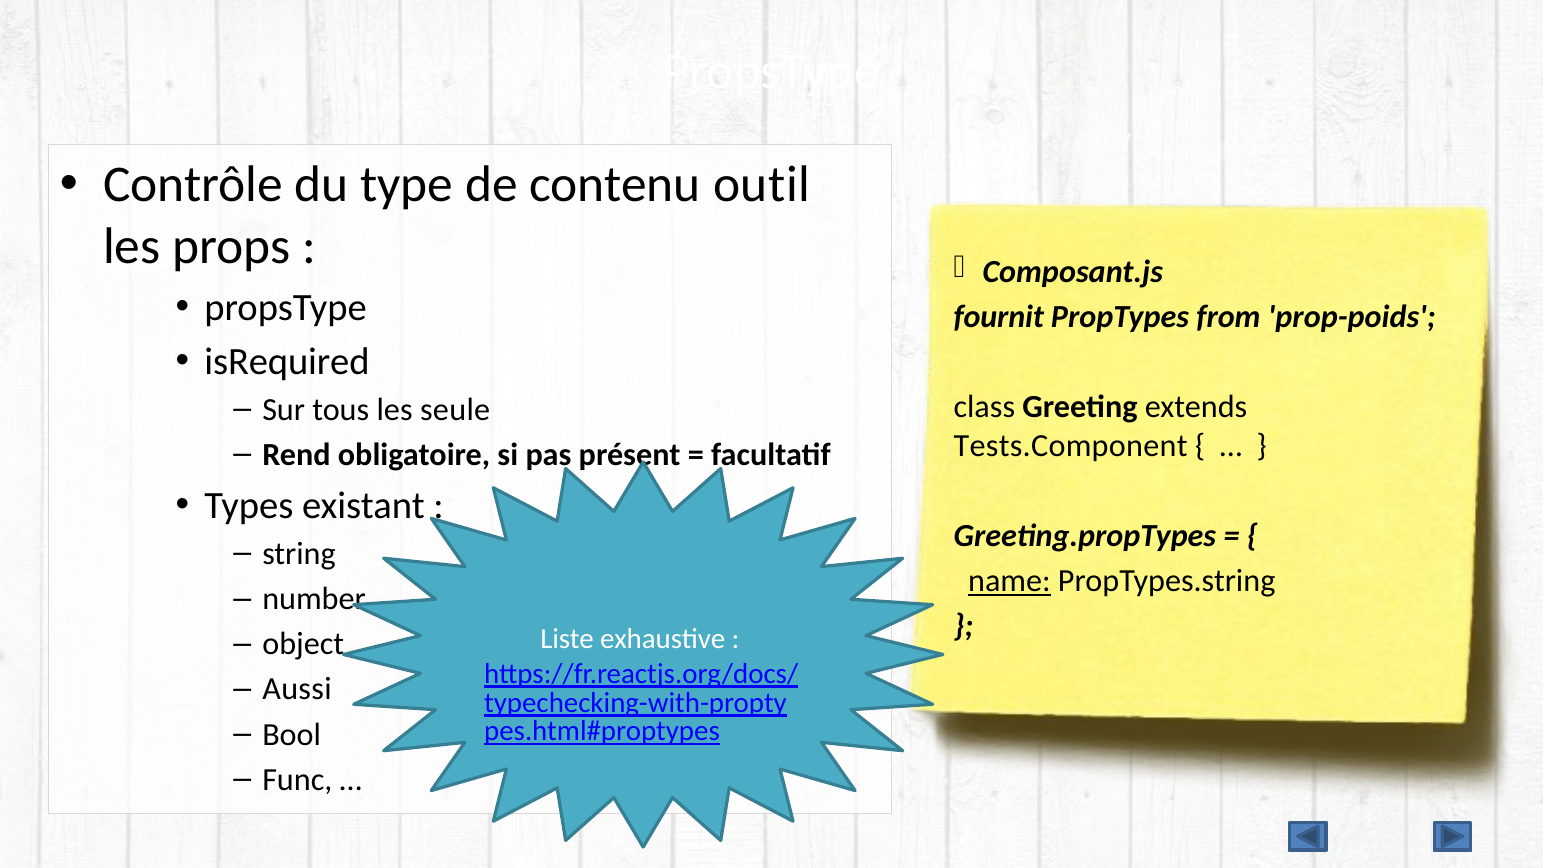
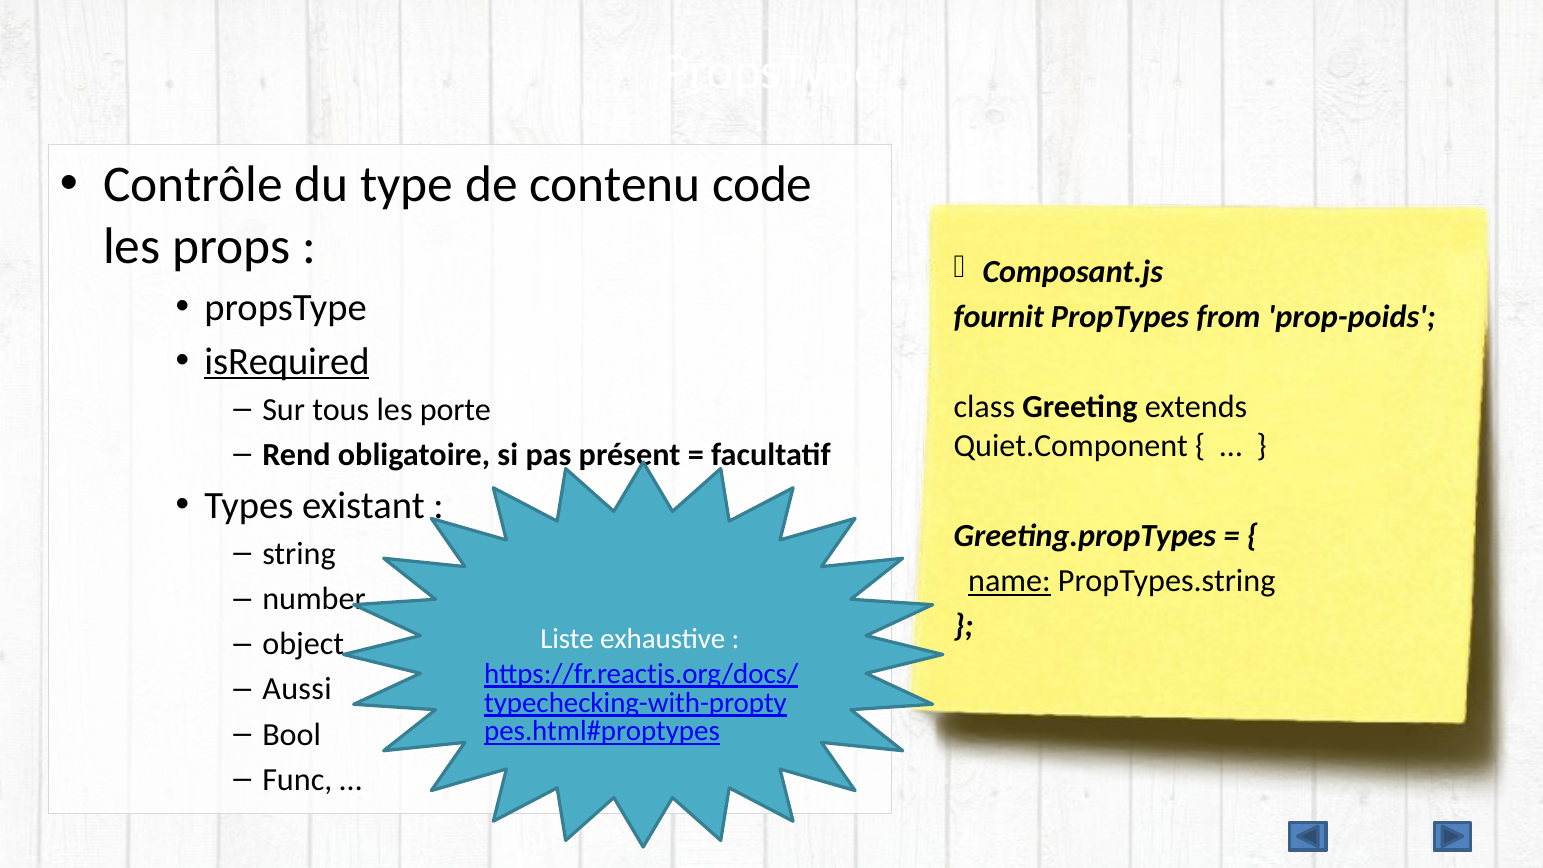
outil: outil -> code (762, 185)
isRequired underline: none -> present (287, 362)
seule: seule -> porte (455, 410)
Tests.Component: Tests.Component -> Quiet.Component (1071, 446)
